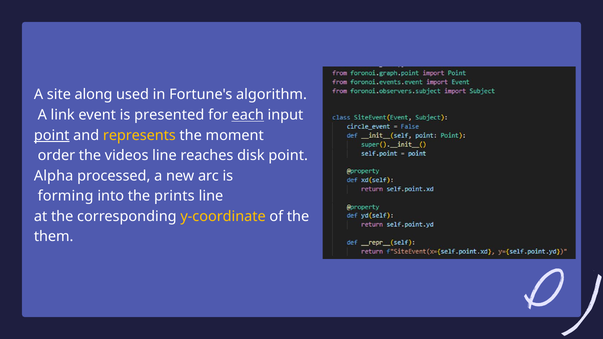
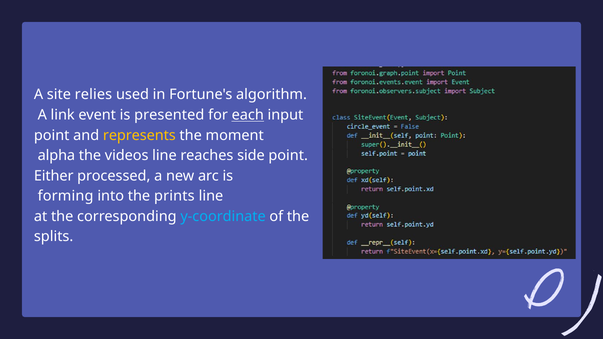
along: along -> relies (93, 95)
point underline: present -> none (52, 135)
order: order -> alpha (56, 156)
disk: disk -> side (251, 156)
Alpha: Alpha -> Either (54, 176)
y-coordinate colour: yellow -> light blue (223, 217)
them: them -> splits (54, 237)
